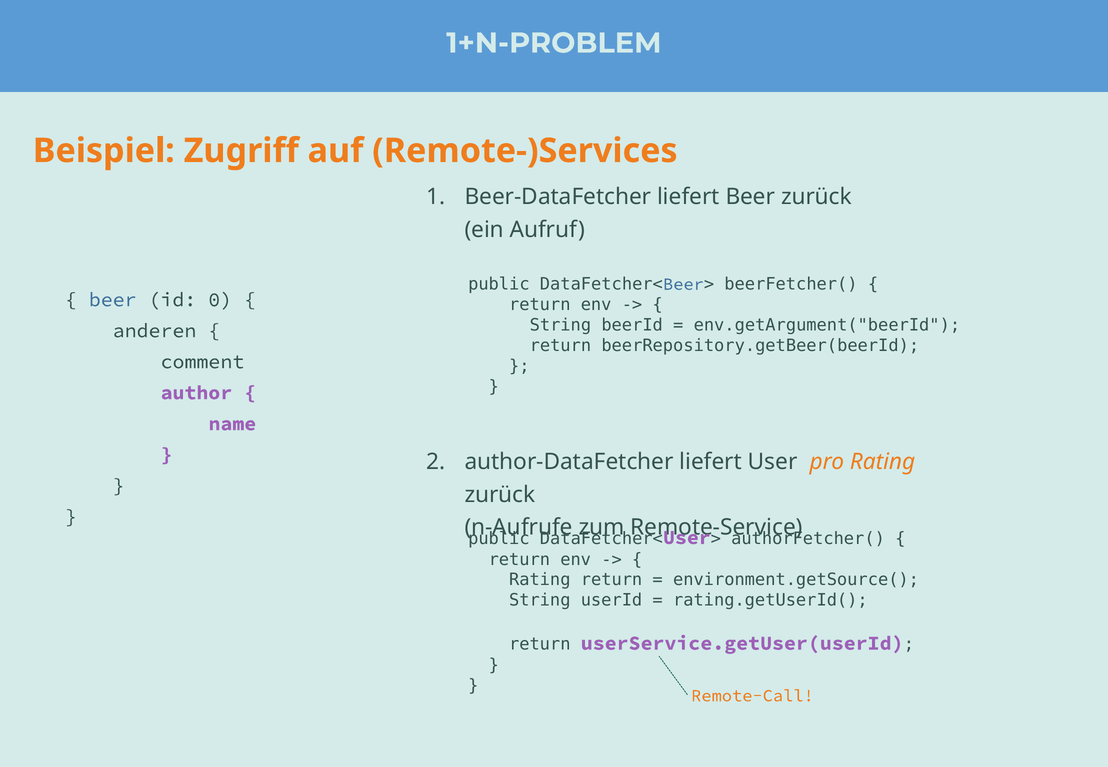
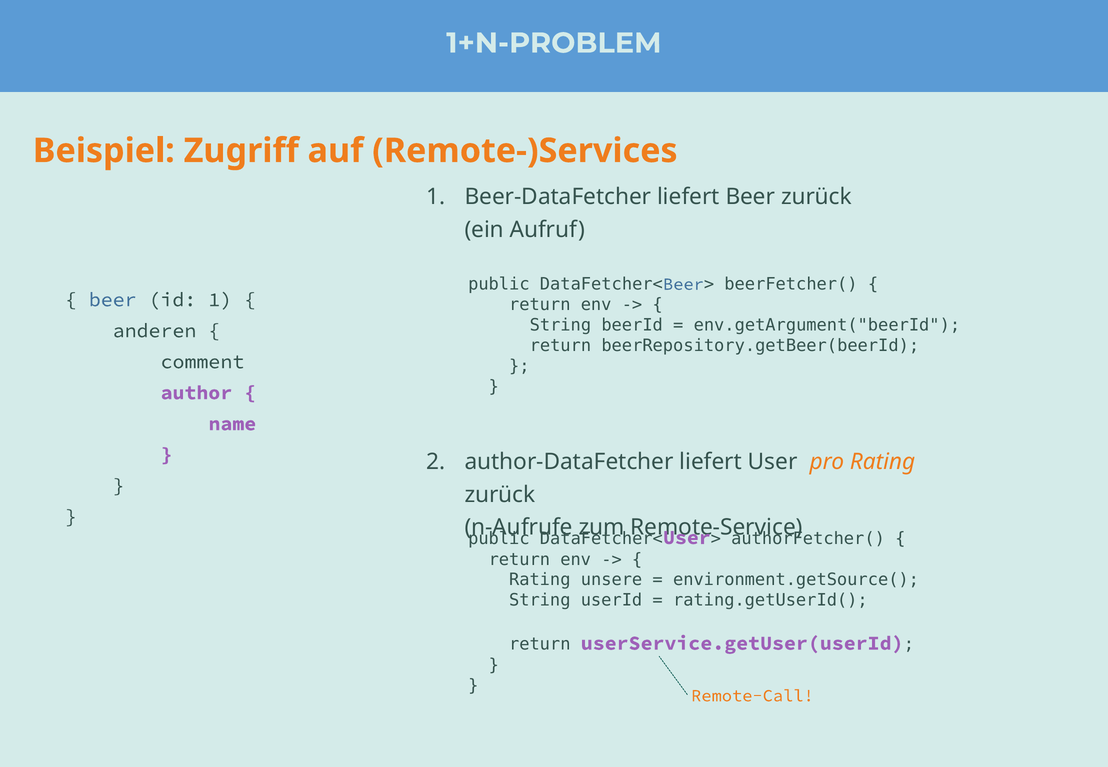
id 0: 0 -> 1 (220, 300)
Rating return: return -> unsere (612, 580)
